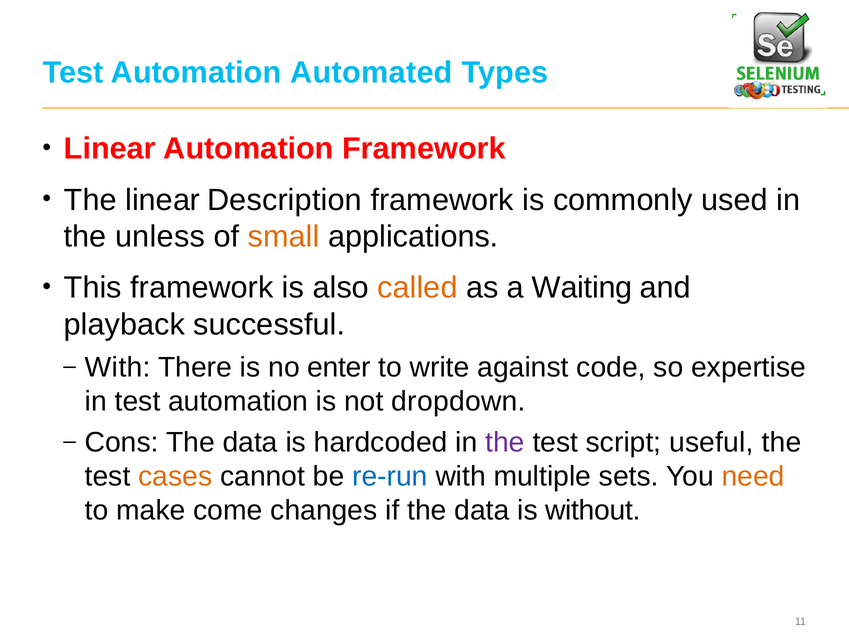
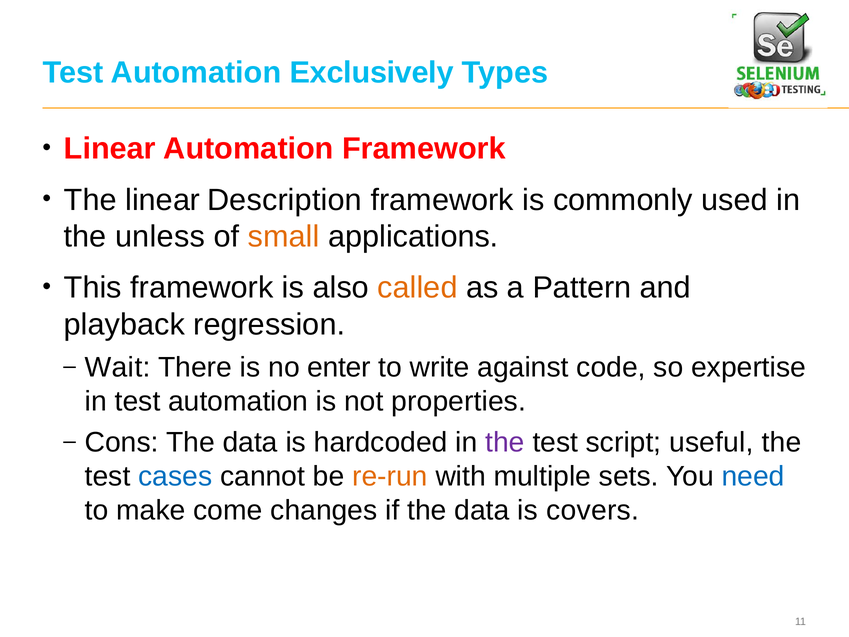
Automated: Automated -> Exclusively (372, 72)
Waiting: Waiting -> Pattern (582, 288)
successful: successful -> regression (269, 325)
With: With -> Wait (118, 367)
dropdown: dropdown -> properties (459, 401)
cases colour: orange -> blue (175, 476)
re-run colour: blue -> orange (390, 476)
need colour: orange -> blue (753, 476)
without: without -> covers (593, 510)
